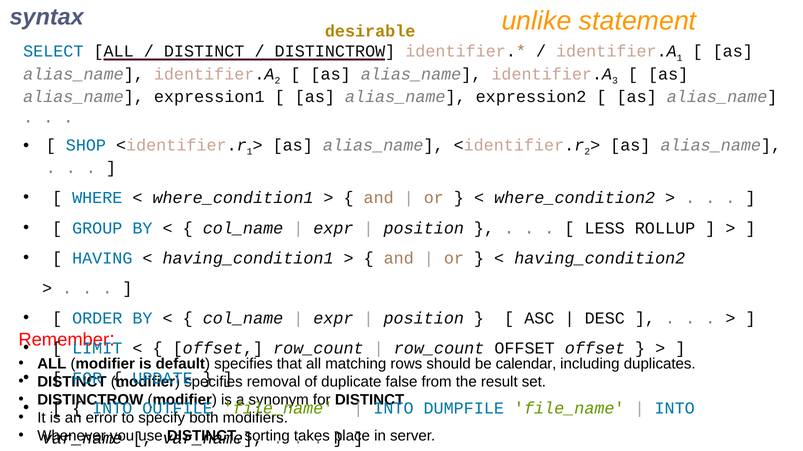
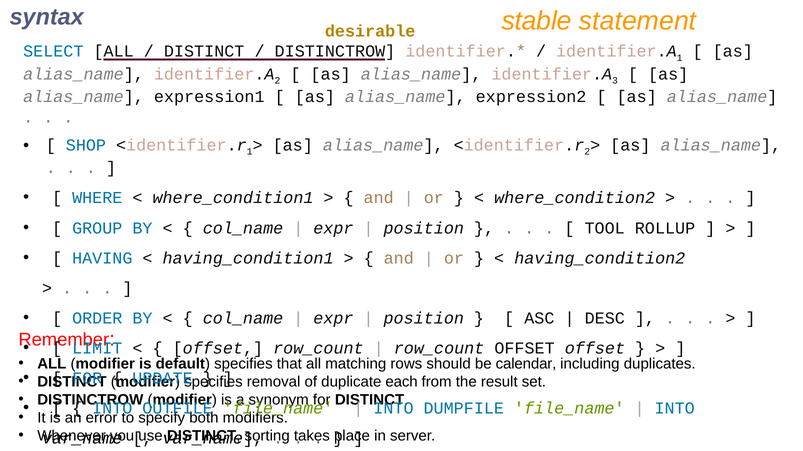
unlike: unlike -> stable (537, 21)
LESS: LESS -> TOOL (605, 228)
false: false -> each (402, 382)
